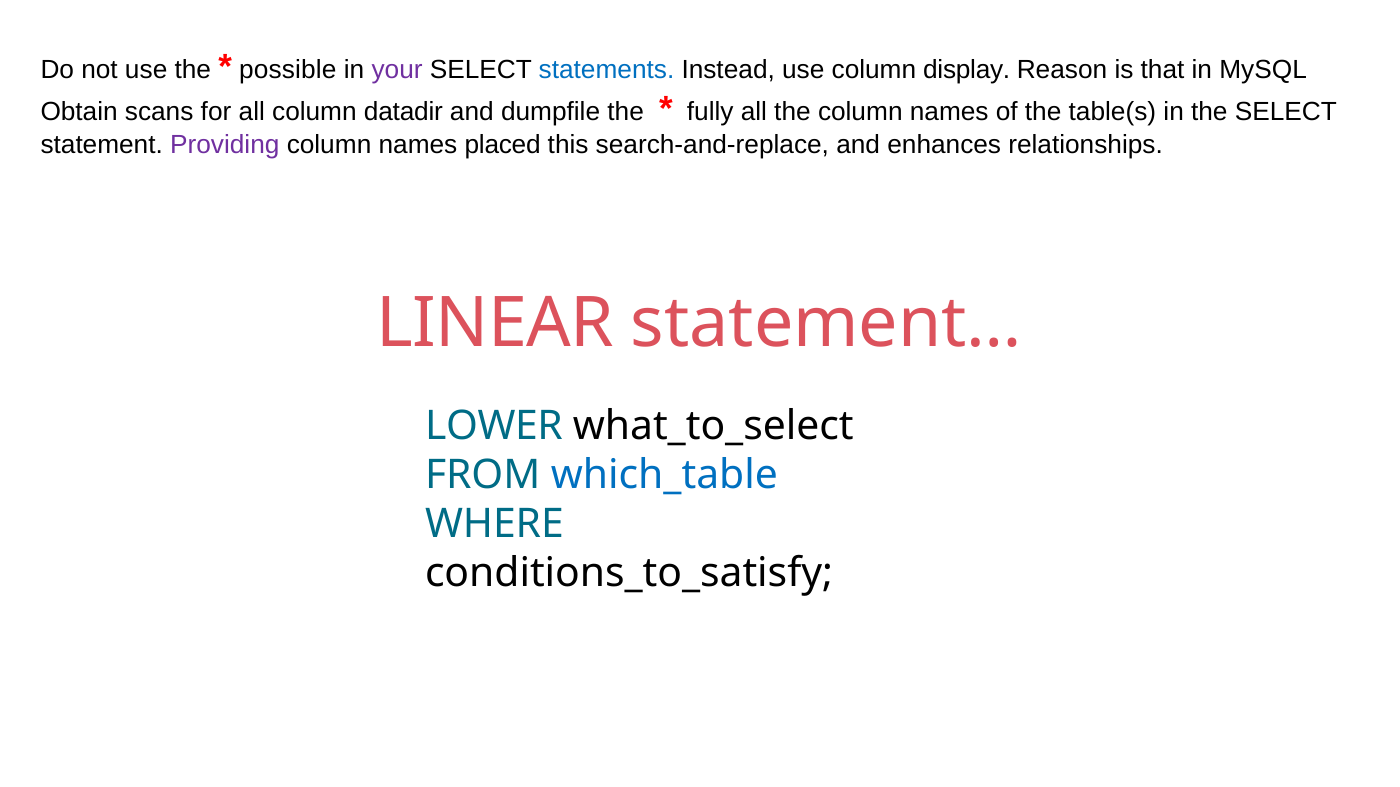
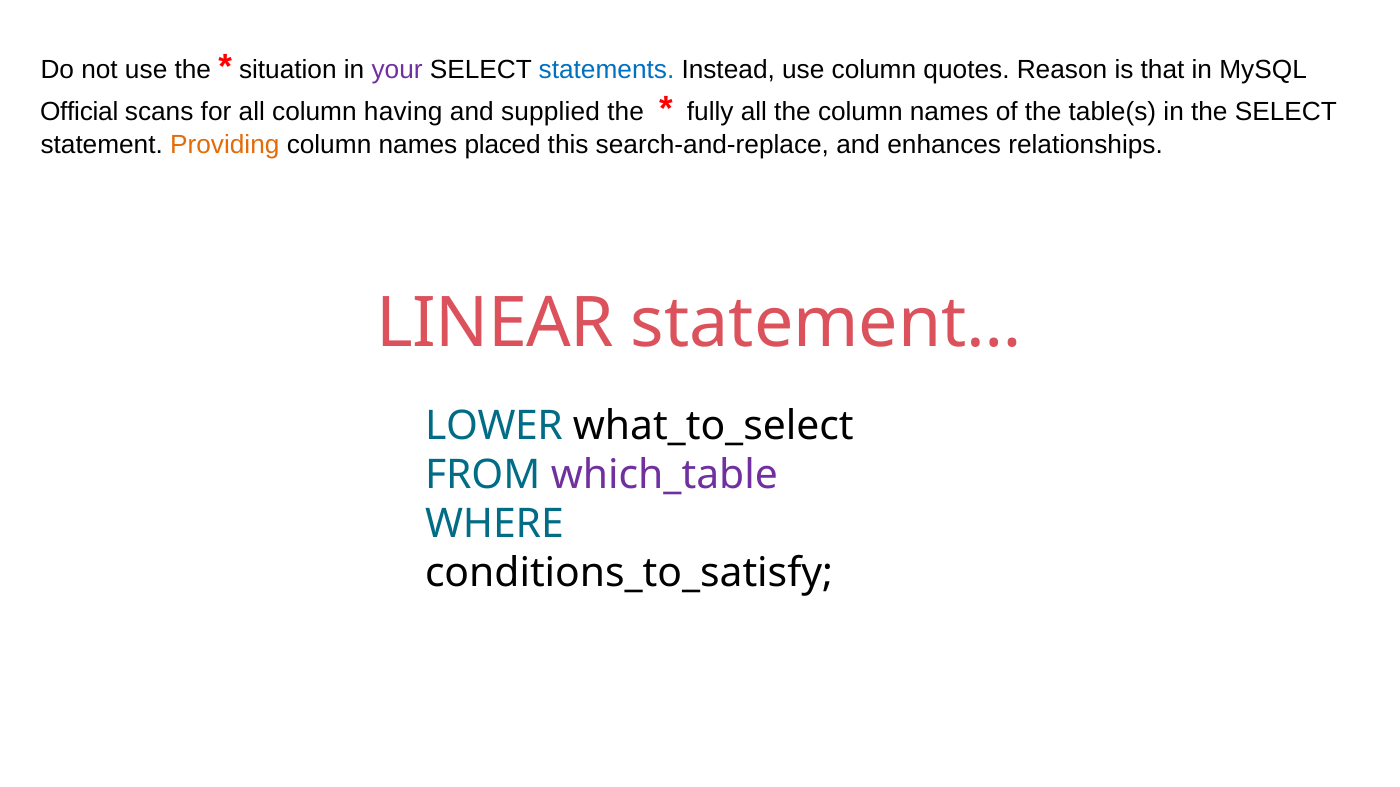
possible: possible -> situation (288, 70)
display: display -> quotes (967, 70)
Obtain: Obtain -> Official (79, 112)
datadir: datadir -> having (403, 112)
dumpfile: dumpfile -> supplied (551, 112)
Providing colour: purple -> orange (225, 145)
which_table colour: blue -> purple (664, 475)
